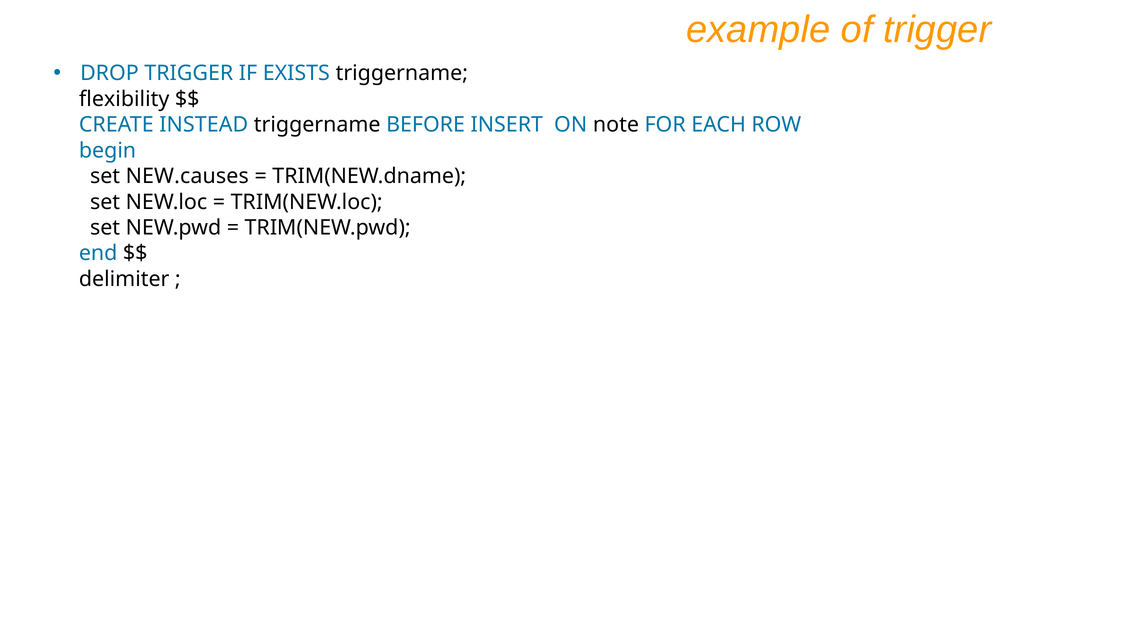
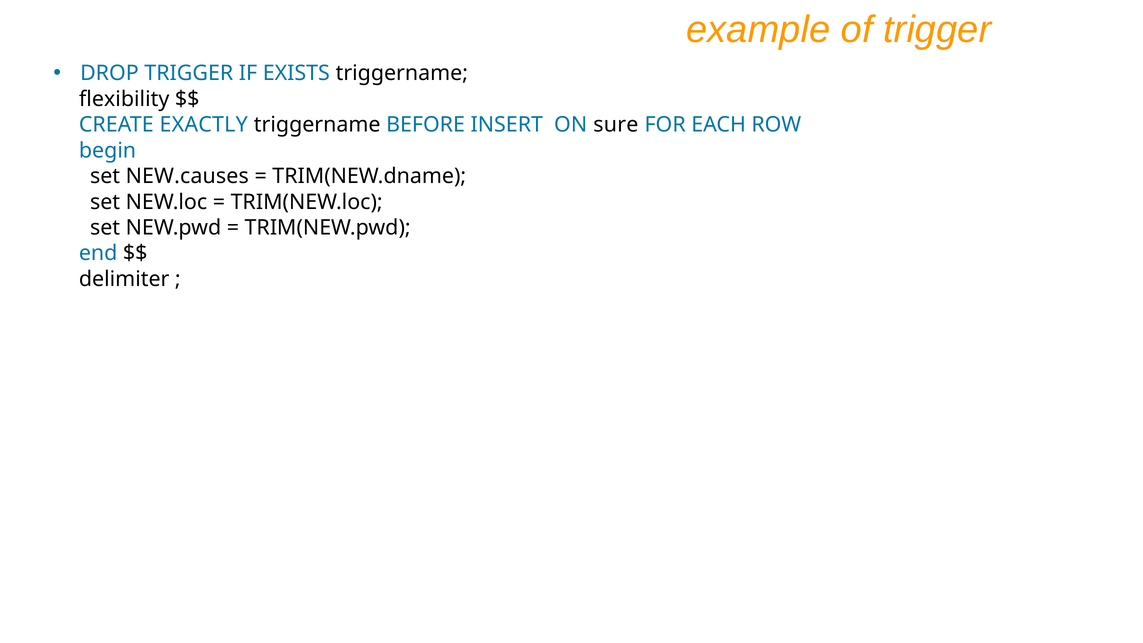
INSTEAD: INSTEAD -> EXACTLY (204, 125)
note: note -> sure (616, 125)
